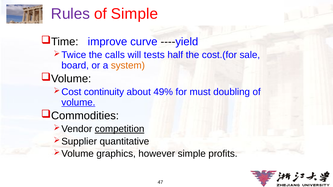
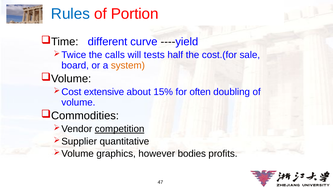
Rules colour: purple -> blue (70, 14)
of Simple: Simple -> Portion (135, 14)
improve: improve -> different (108, 42)
continuity: continuity -> extensive (104, 92)
49%: 49% -> 15% (163, 92)
must: must -> often (200, 92)
volume underline: present -> none (78, 103)
however simple: simple -> bodies (192, 154)
